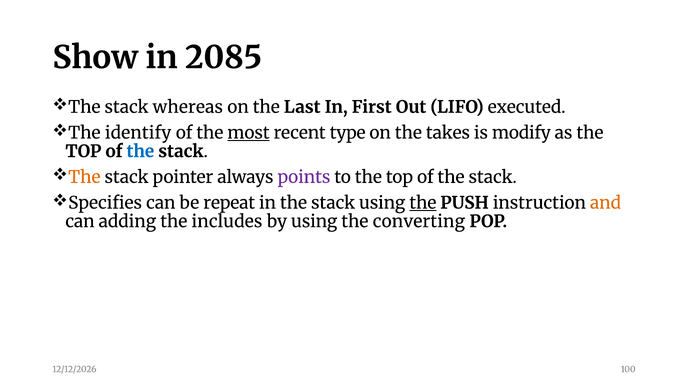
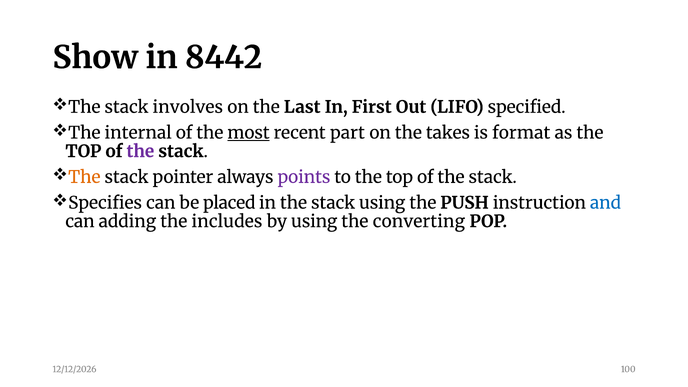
2085: 2085 -> 8442 (224, 58)
whereas: whereas -> involves (188, 107)
executed: executed -> specified (527, 107)
identify: identify -> internal (138, 133)
type: type -> part (347, 133)
modify: modify -> format (521, 133)
the colour: blue -> purple (140, 151)
repeat: repeat -> placed (229, 203)
the underline: present -> none (423, 203)
and colour: orange -> blue (605, 203)
